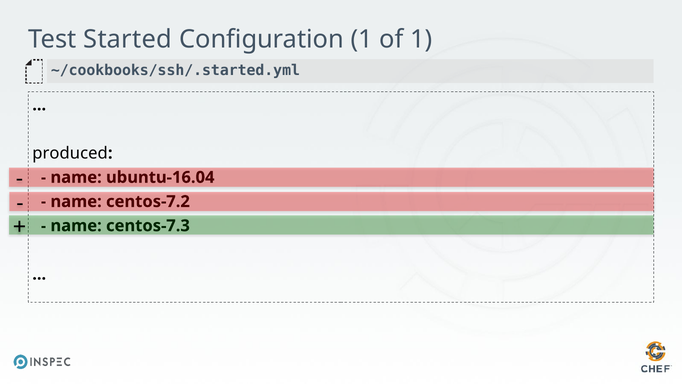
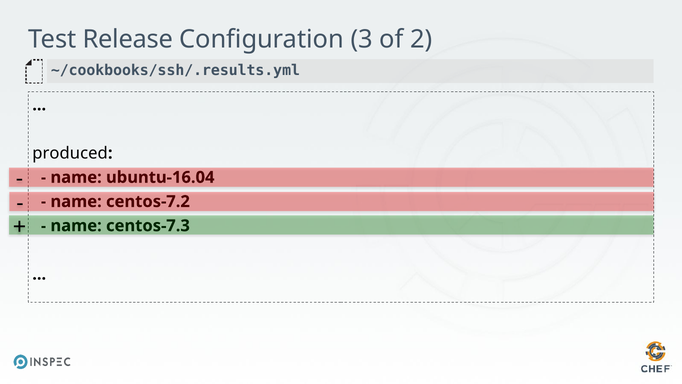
Started: Started -> Release (128, 39)
Configuration 1: 1 -> 3 (362, 39)
of 1: 1 -> 2 (421, 39)
~/cookbooks/ssh/.started.yml: ~/cookbooks/ssh/.started.yml -> ~/cookbooks/ssh/.results.yml (175, 70)
